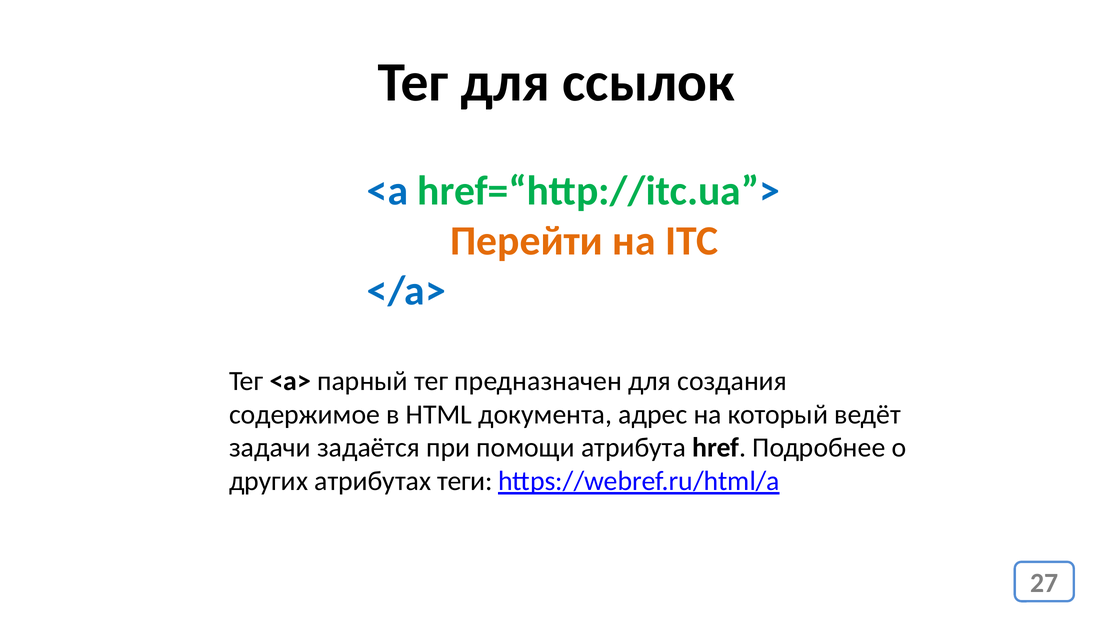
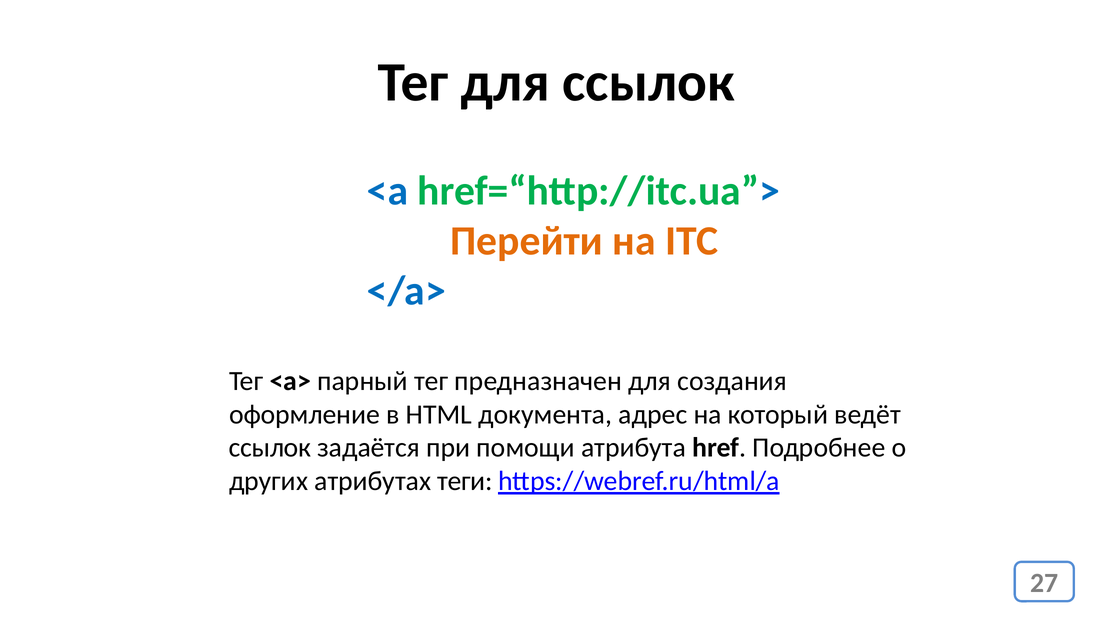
содержимое: содержимое -> оформление (304, 414)
задачи: задачи -> ссылок (270, 448)
